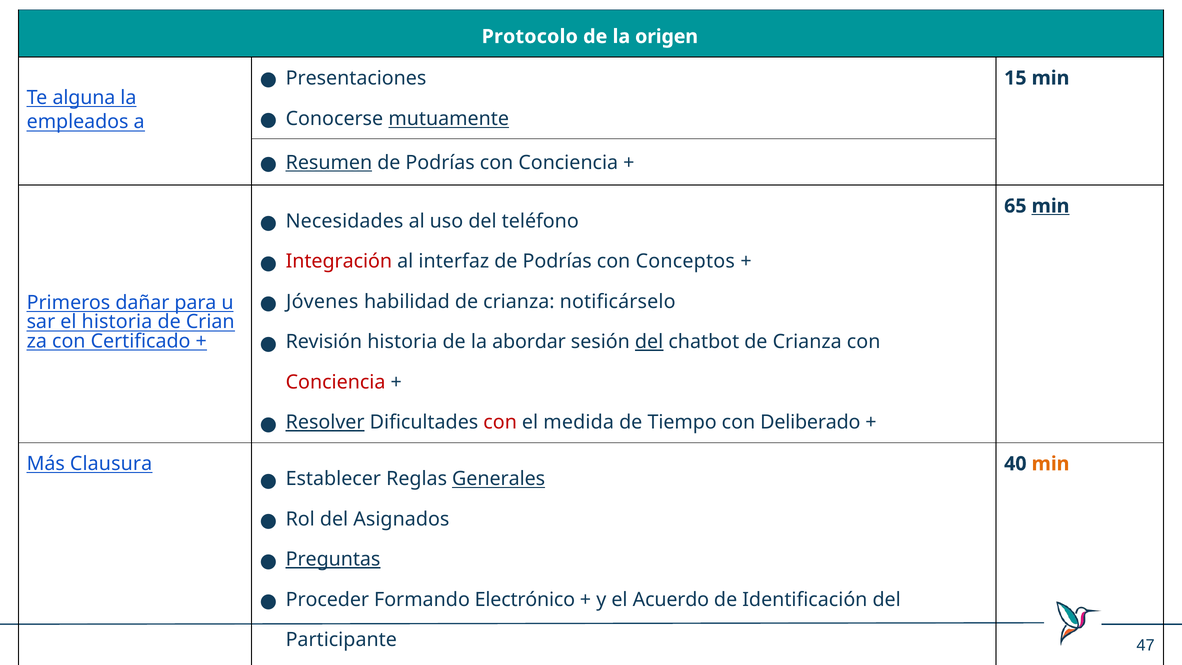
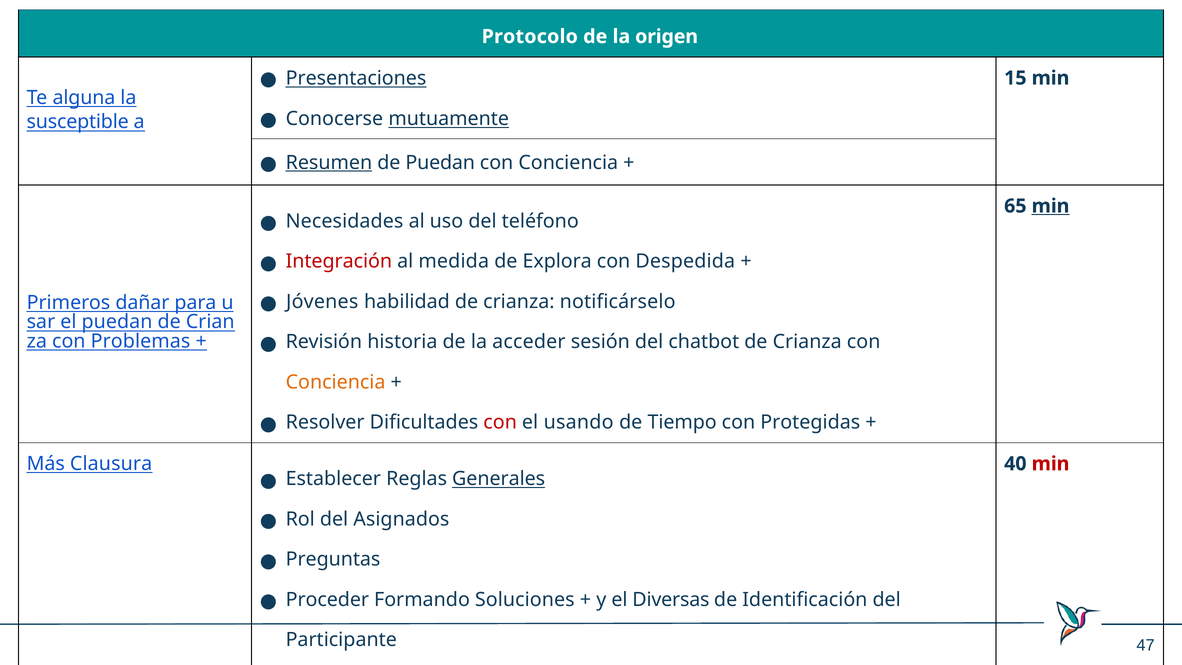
Presentaciones underline: none -> present (356, 78)
empleados: empleados -> susceptible (78, 122)
Podrías: Podrías -> Puedan (440, 163)
interfaz: interfaz -> medida (454, 261)
Podrías: Podrías -> Explora (557, 261)
Conceptos: Conceptos -> Despedida (685, 261)
el historia: historia -> puedan (117, 322)
abordar: abordar -> acceder (529, 342)
del underline: present -> none (649, 342)
Certificado: Certificado -> Problemas (141, 341)
Conciencia colour: red -> orange (336, 382)
Resolver underline: present -> none (325, 422)
medida: medida -> usando (579, 422)
Deliberado: Deliberado -> Protegidas (810, 422)
min colour: orange -> red (1051, 464)
Preguntas underline: present -> none (333, 559)
Electrónico: Electrónico -> Soluciones (525, 599)
Acuerdo: Acuerdo -> Diversas (671, 599)
